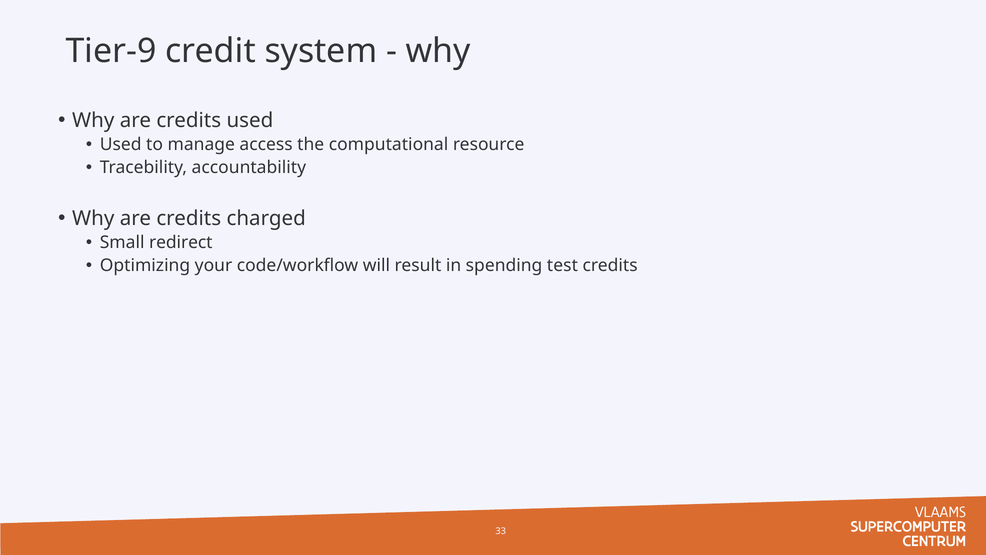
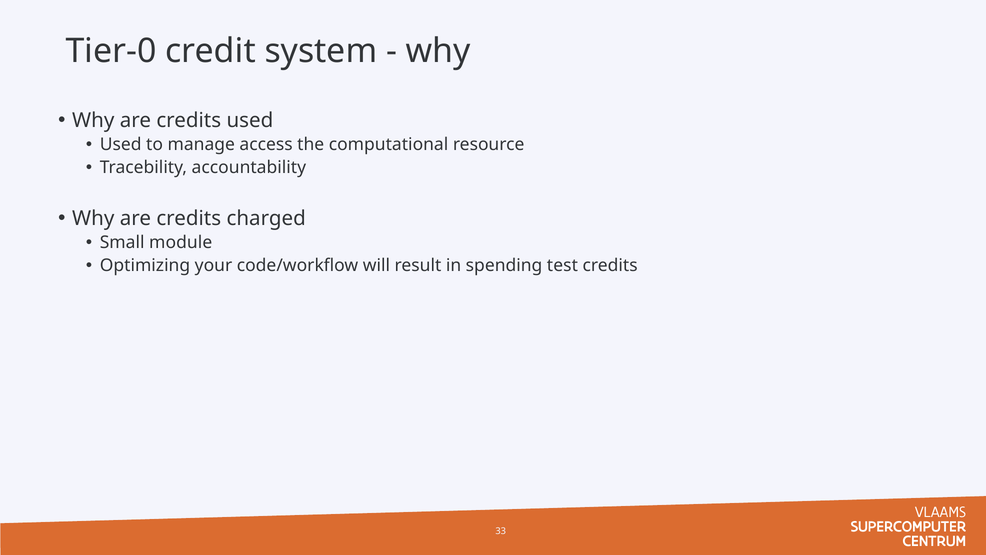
Tier-9: Tier-9 -> Tier-0 (111, 51)
redirect: redirect -> module (181, 243)
